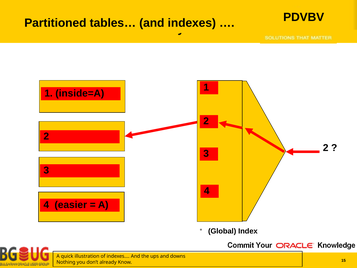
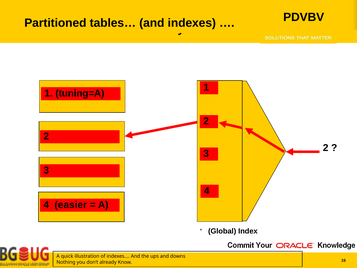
inside=A: inside=A -> tuning=A (80, 93)
